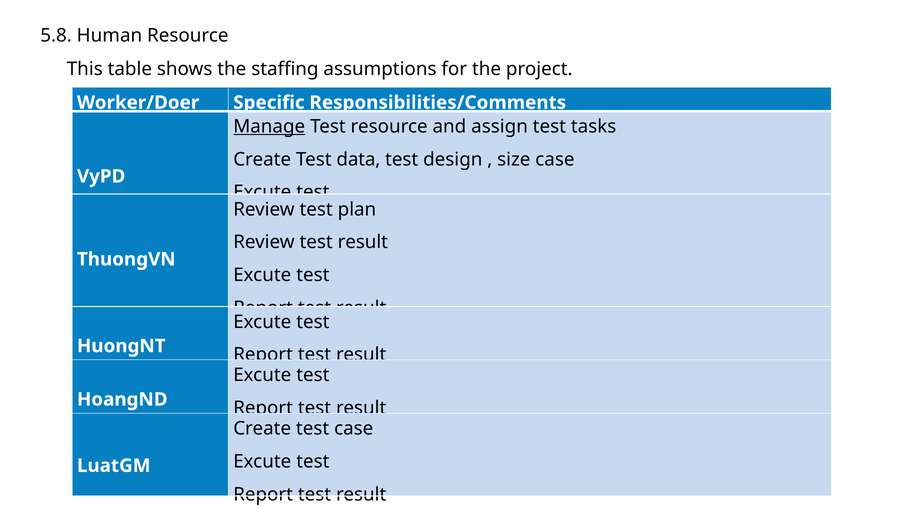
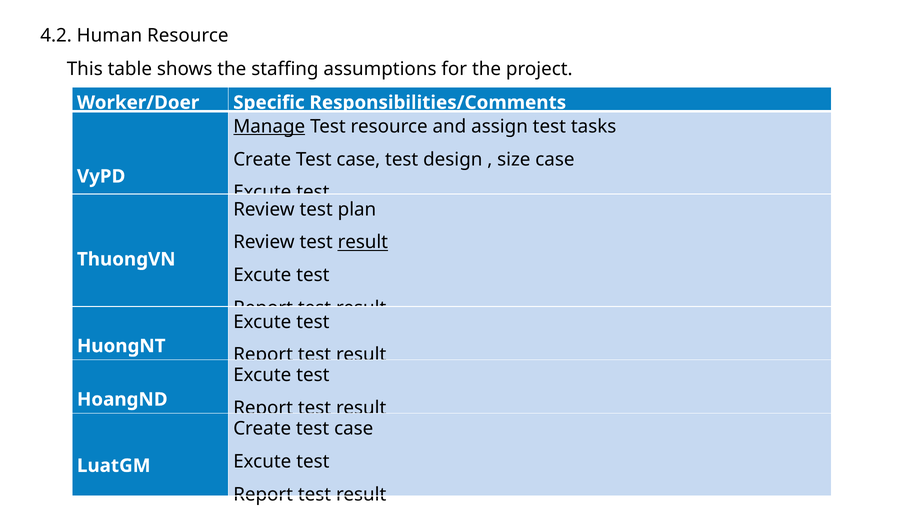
5.8: 5.8 -> 4.2 (56, 35)
data: data -> case (358, 159)
result underline: none -> present (363, 242)
